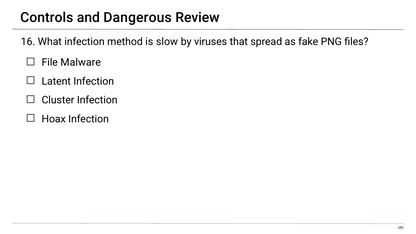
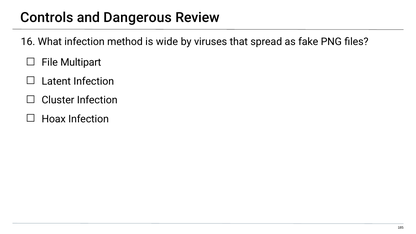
slow: slow -> wide (167, 42)
Malware: Malware -> Multipart (81, 63)
